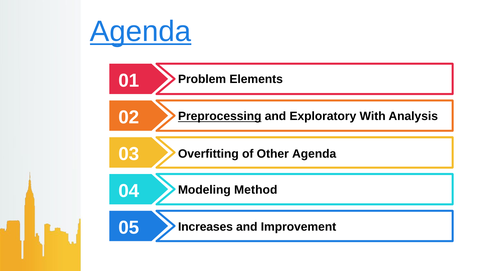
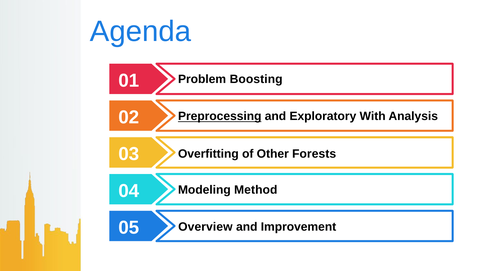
Agenda underline: present -> none (141, 32)
Elements: Elements -> Boosting (256, 79)
Other Agenda: Agenda -> Forests (314, 154)
Increases: Increases -> Overview (205, 227)
